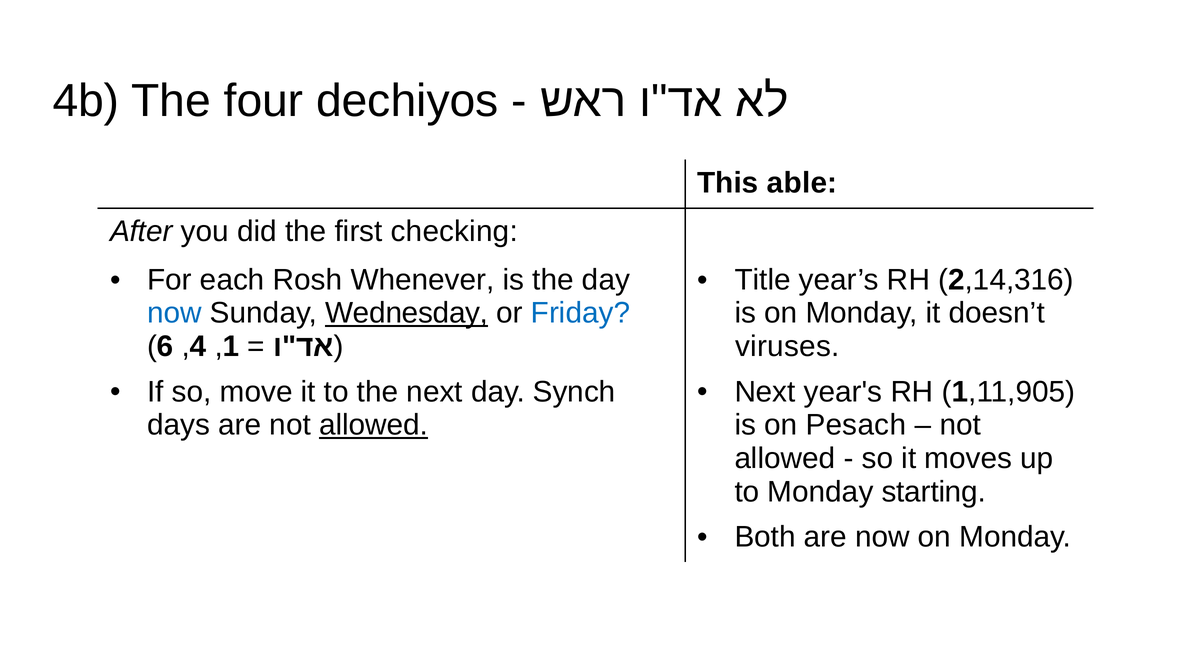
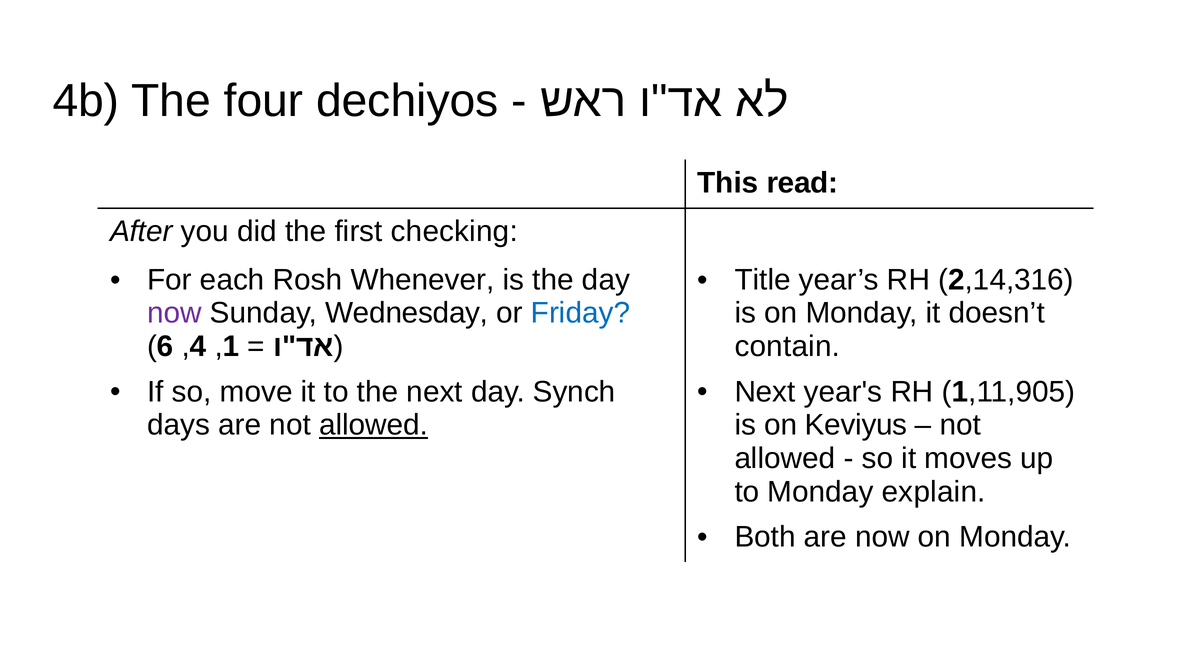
able: able -> read (802, 183)
now colour: blue -> purple (174, 313)
Wednesday underline: present -> none (407, 313)
viruses: viruses -> contain (787, 346)
Pesach: Pesach -> Keviyus (856, 425)
starting: starting -> explain (934, 492)
